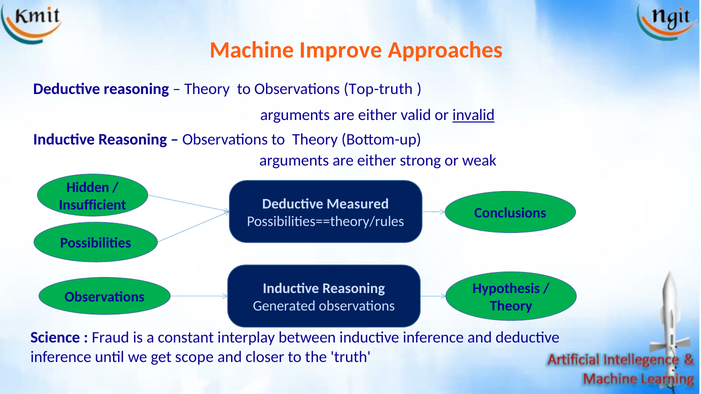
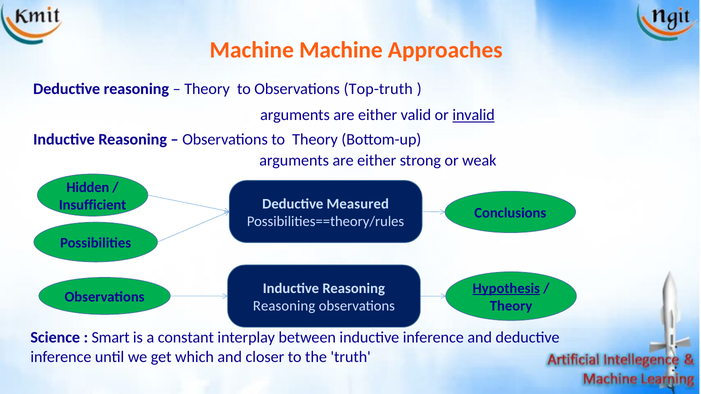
Machine Improve: Improve -> Machine (341, 50)
Hypothesis underline: none -> present (506, 289)
Generated: Generated -> Reasoning (284, 306)
Fraud: Fraud -> Smart (111, 338)
scope: scope -> which (194, 357)
